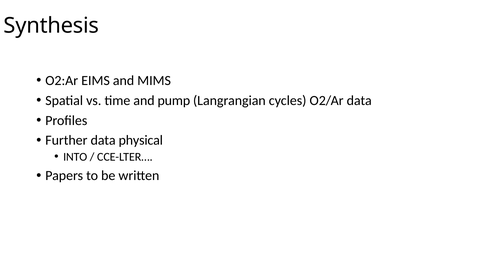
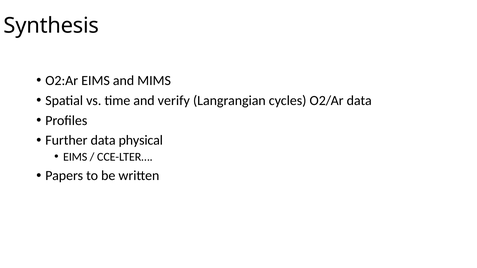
pump: pump -> verify (174, 101)
INTO: INTO -> EIMS (75, 157)
